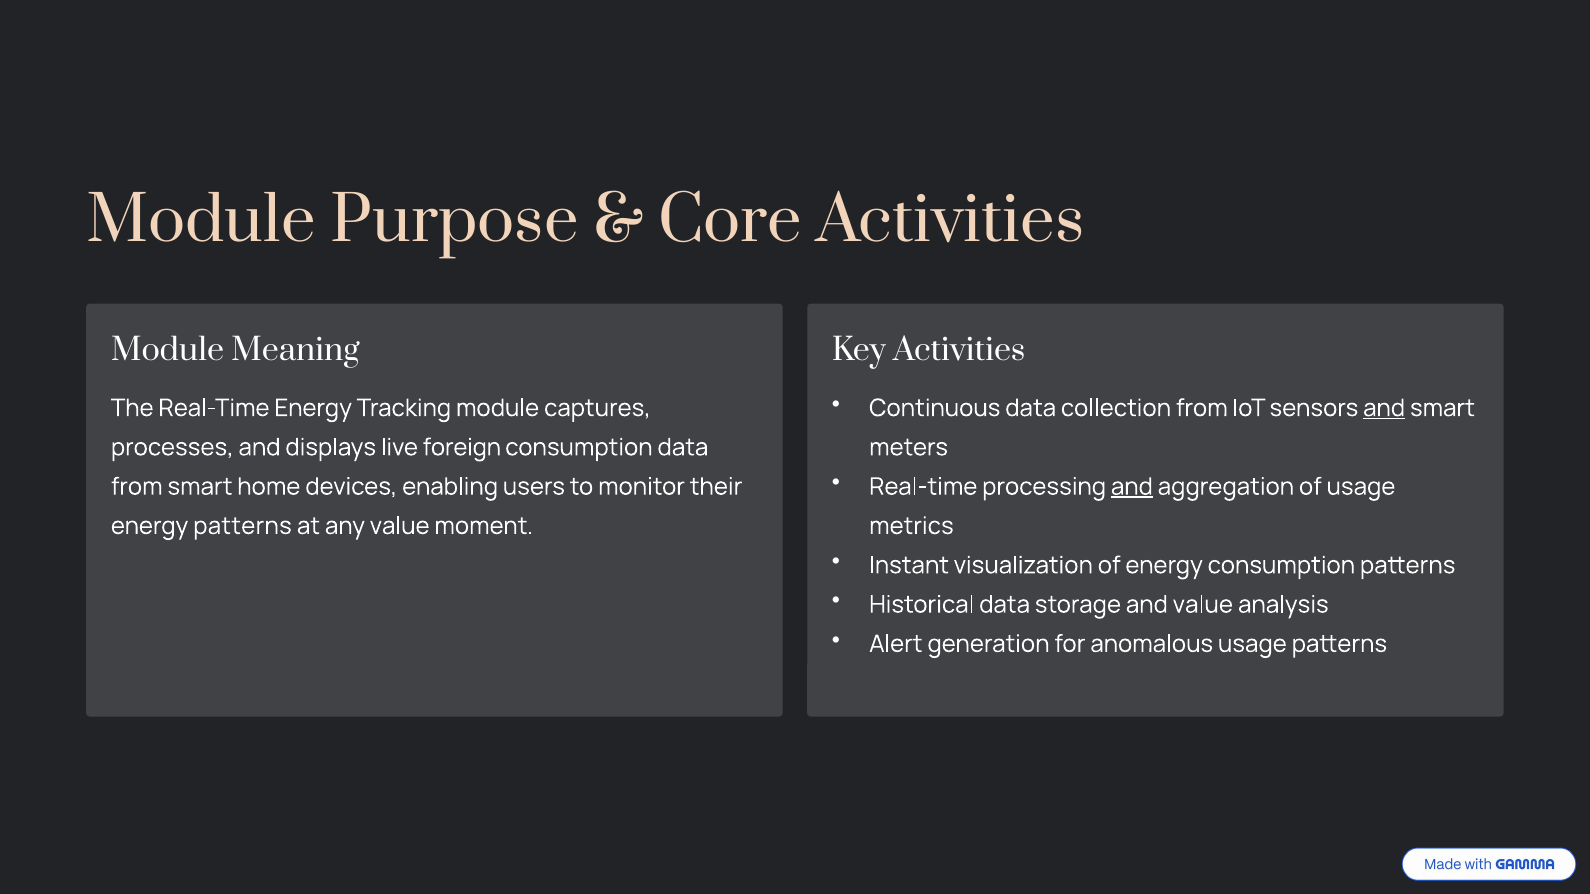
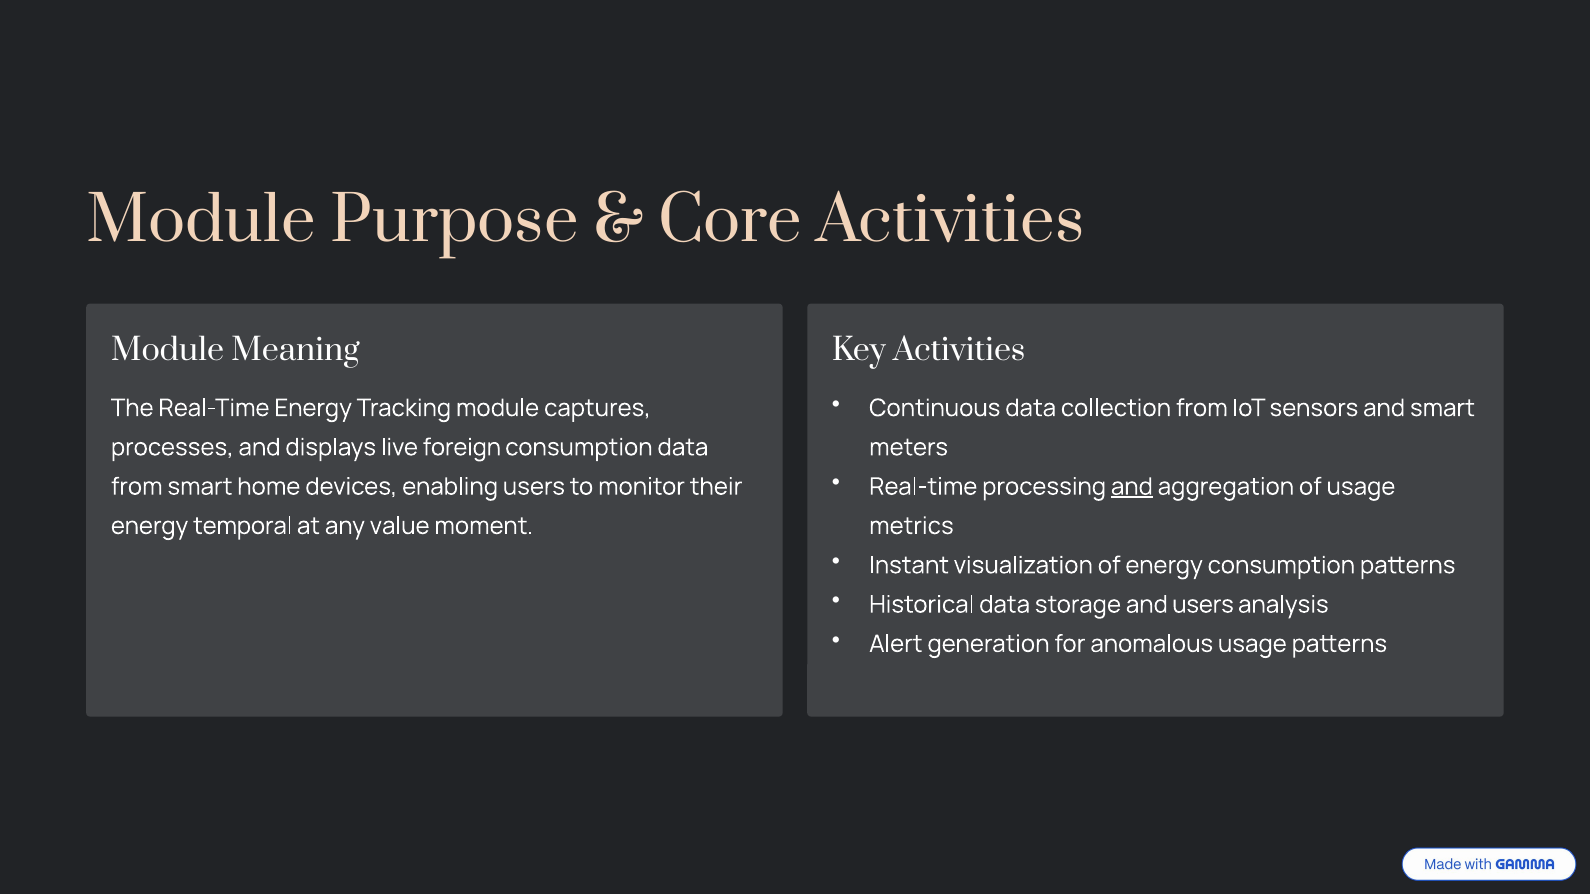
and underline: present -> none (1384, 408)
energy patterns: patterns -> temporal (243, 526)
and value: value -> users (1203, 605)
